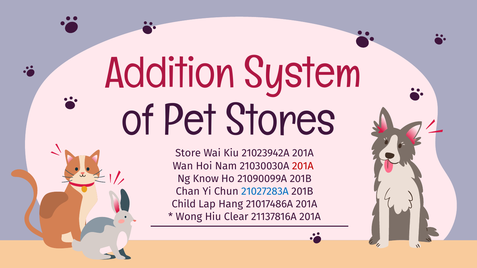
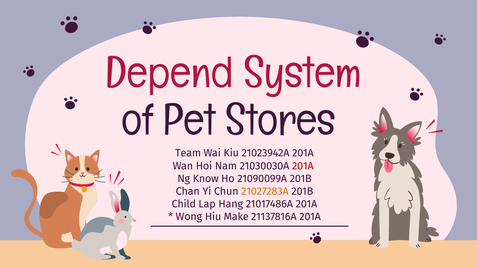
Addition: Addition -> Depend (170, 73)
Store: Store -> Team (188, 153)
21027283A colour: blue -> orange (265, 191)
Clear: Clear -> Make (236, 217)
